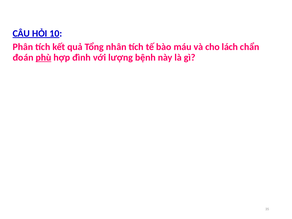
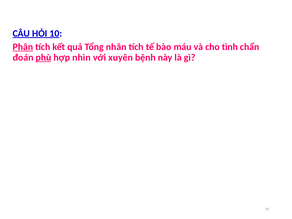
Phân underline: none -> present (23, 47)
lách: lách -> tình (230, 47)
đình: đình -> nhìn (82, 57)
lượng: lượng -> xuyên (121, 57)
